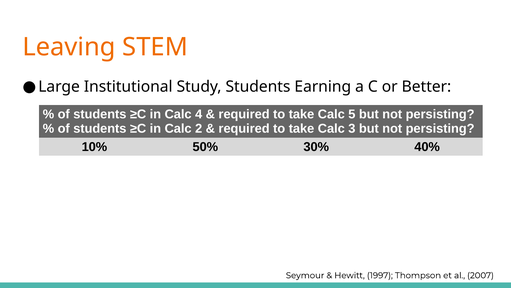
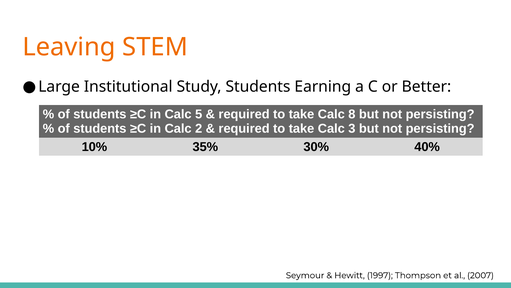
4: 4 -> 5 (199, 114)
5: 5 -> 8 (352, 114)
50%: 50% -> 35% (205, 147)
